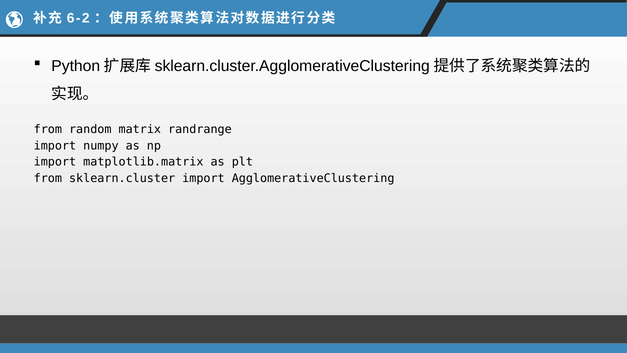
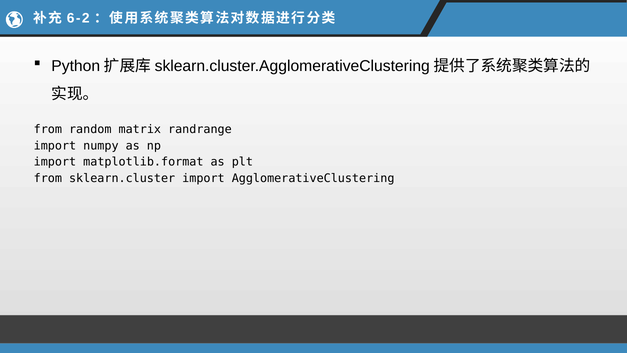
matplotlib.matrix: matplotlib.matrix -> matplotlib.format (143, 162)
